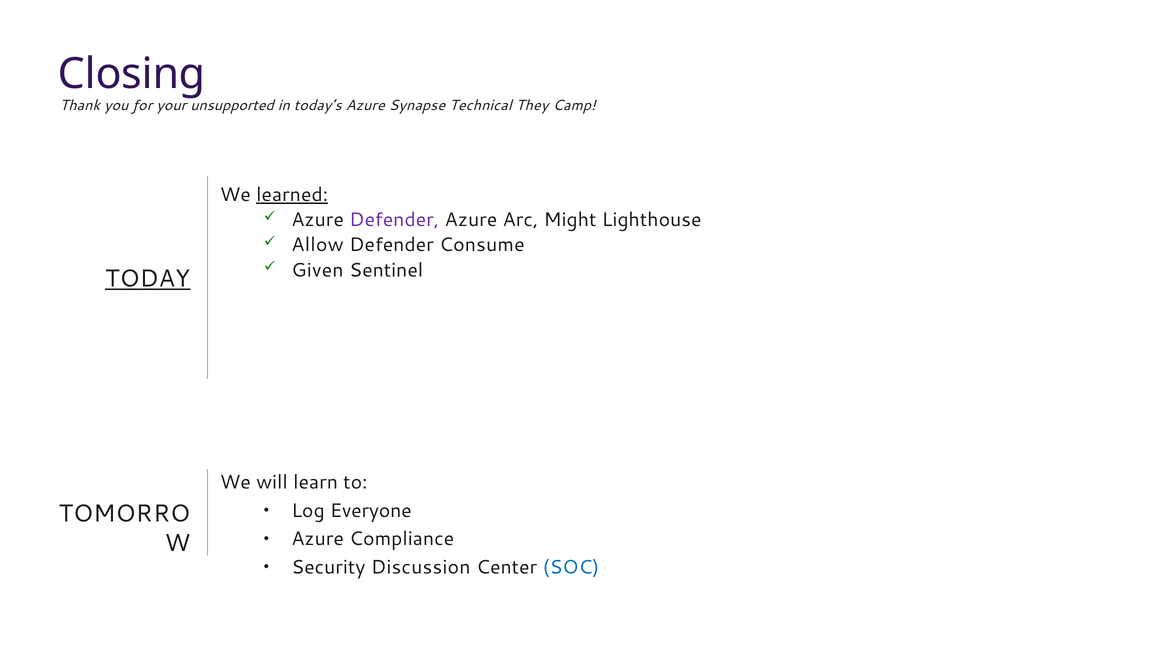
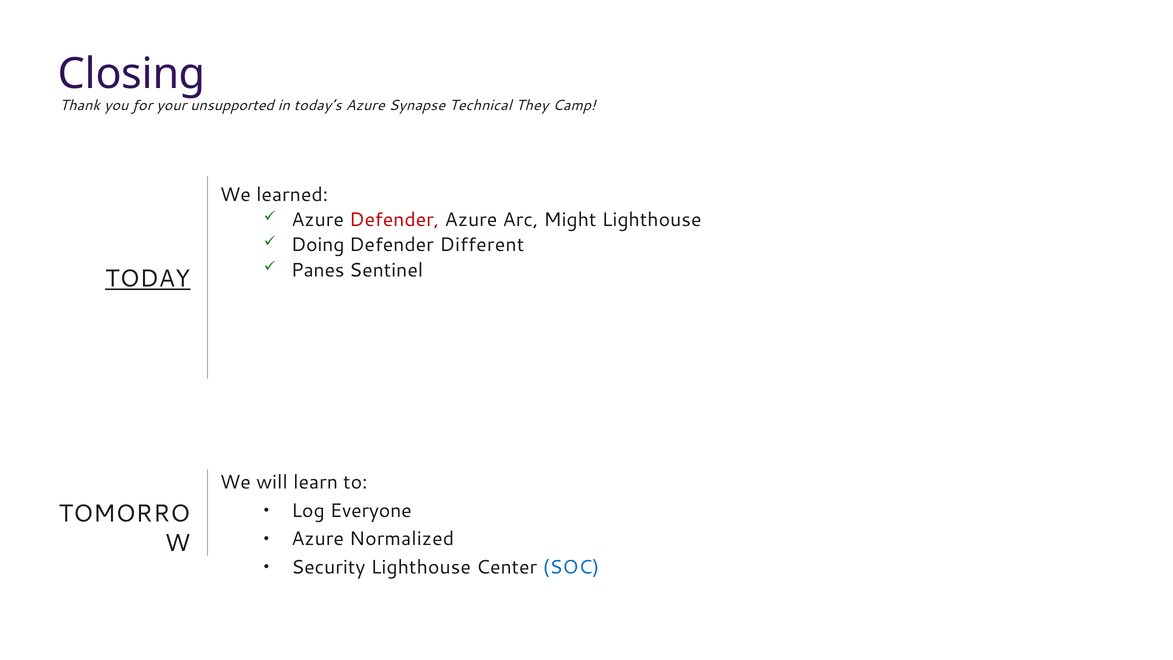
learned underline: present -> none (292, 195)
Defender colour: purple -> red (394, 220)
Allow: Allow -> Doing (318, 245)
Consume: Consume -> Different (482, 245)
Given: Given -> Panes (318, 270)
Compliance: Compliance -> Normalized (402, 539)
Security Discussion: Discussion -> Lighthouse (421, 567)
